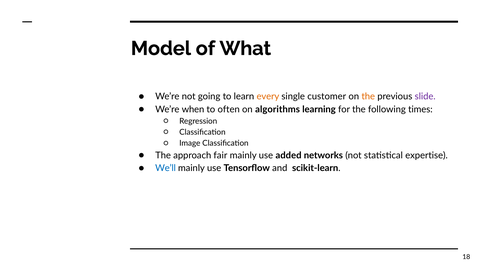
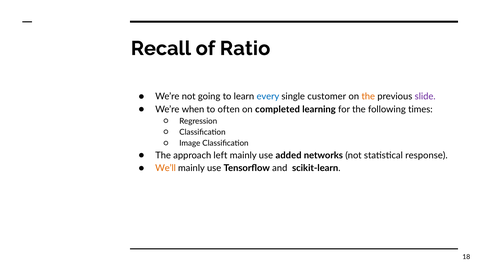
Model: Model -> Recall (161, 48)
What: What -> Ratio (245, 48)
every colour: orange -> blue (268, 96)
algorithms: algorithms -> completed (278, 109)
fair: fair -> left (220, 155)
expertise: expertise -> response (426, 155)
We’ll colour: blue -> orange (166, 168)
